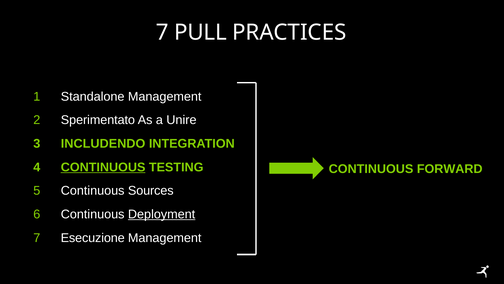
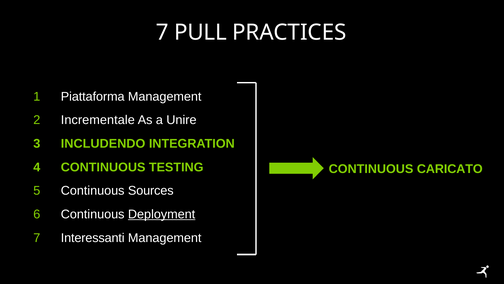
Standalone: Standalone -> Piattaforma (93, 96)
Sperimentato: Sperimentato -> Incrementale (98, 120)
CONTINUOUS underline: present -> none (103, 167)
FORWARD: FORWARD -> CARICATO (450, 169)
Esecuzione: Esecuzione -> Interessanti (93, 237)
